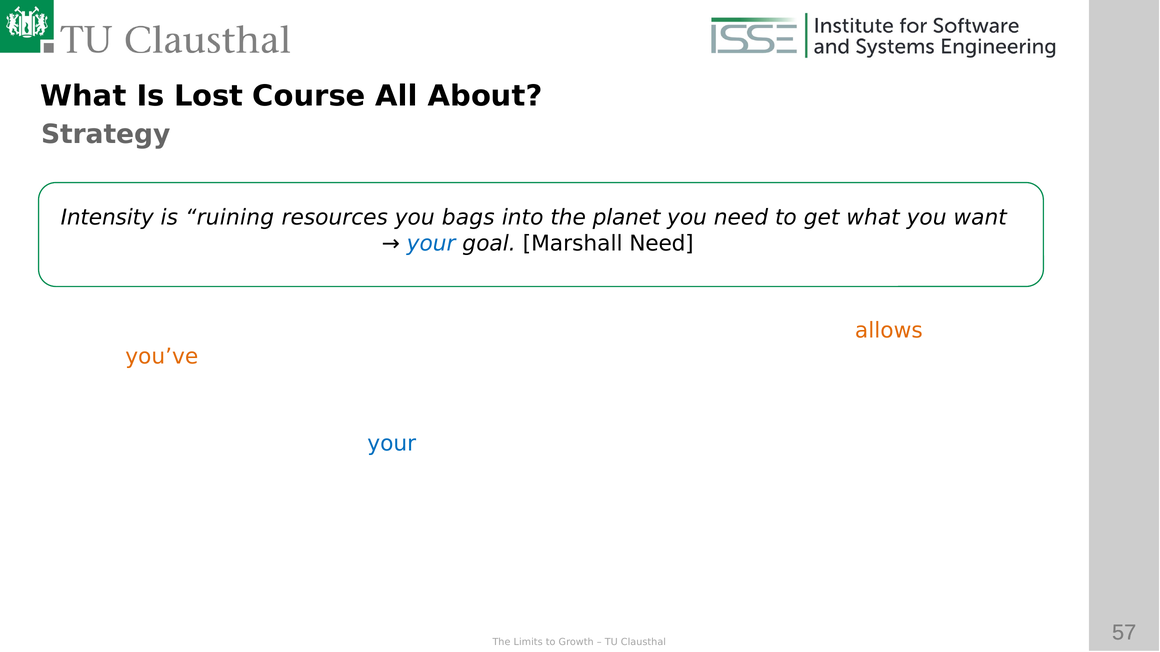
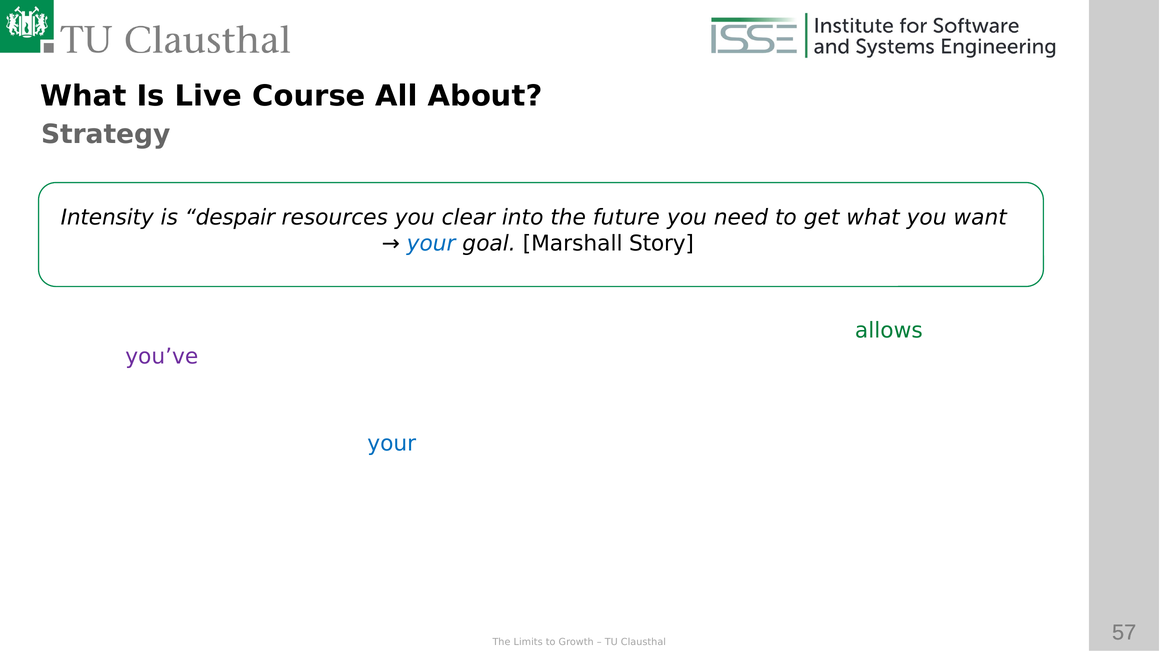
Lost: Lost -> Live (208, 96)
ruining: ruining -> despair (230, 218)
you bags: bags -> clear (468, 218)
planet: planet -> future (626, 218)
Marshall Need: Need -> Story (662, 244)
allows colour: orange -> green (889, 331)
you’ve colour: orange -> purple (162, 357)
